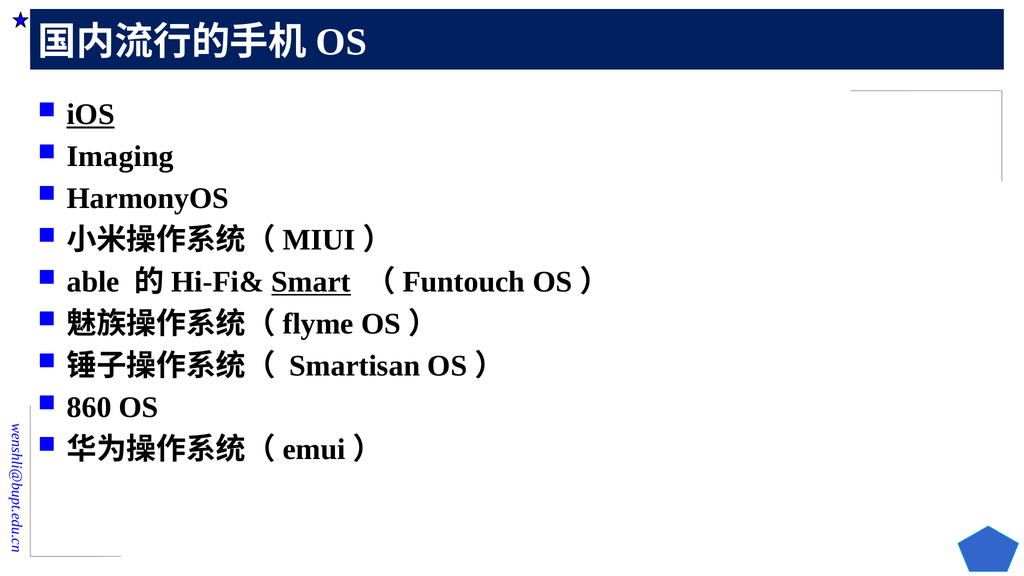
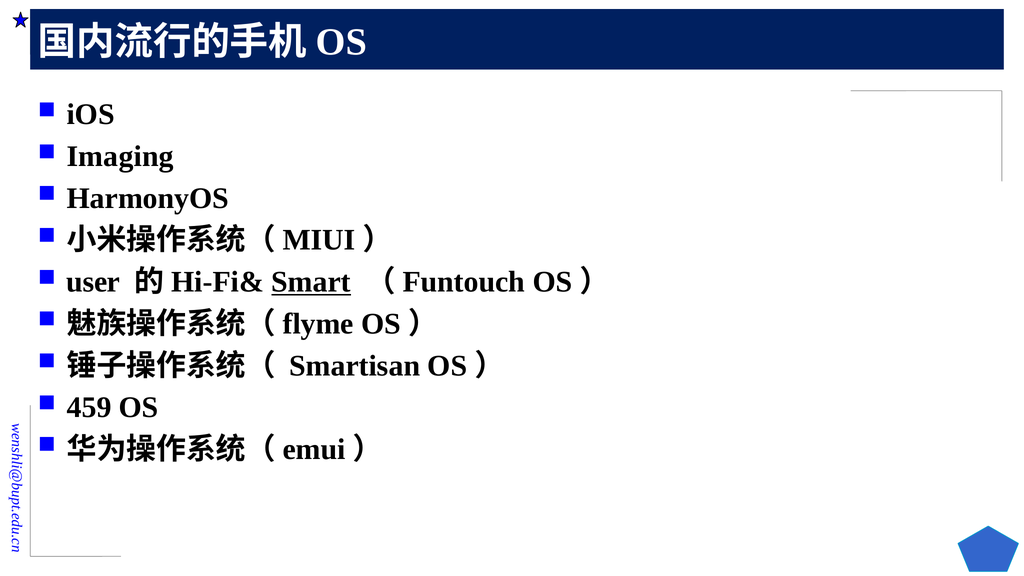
iOS underline: present -> none (91, 115)
able: able -> user (93, 282)
860: 860 -> 459 (89, 407)
